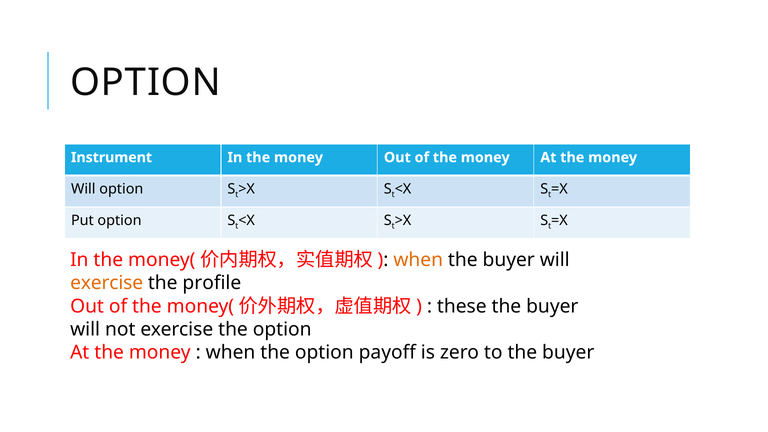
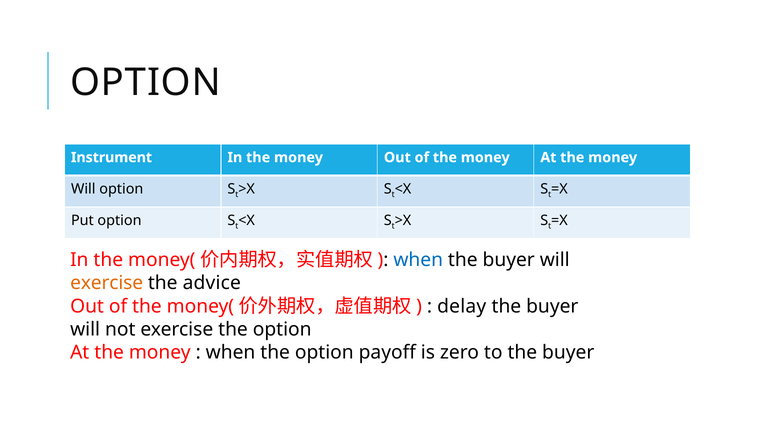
when colour: orange -> blue (418, 260)
profile: profile -> advice (212, 283)
these: these -> delay (462, 306)
